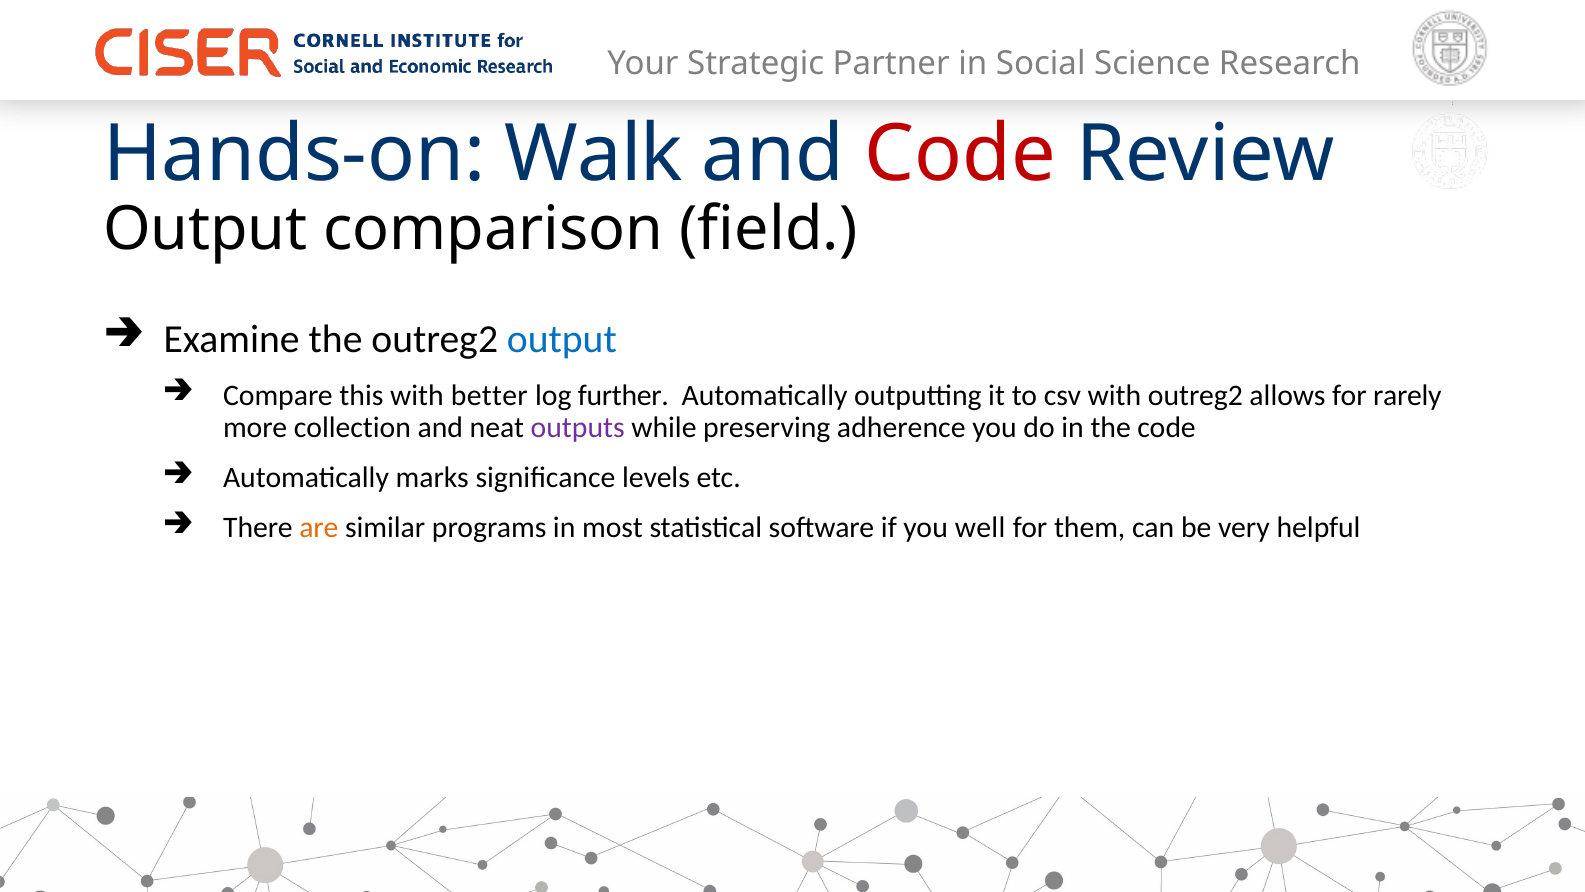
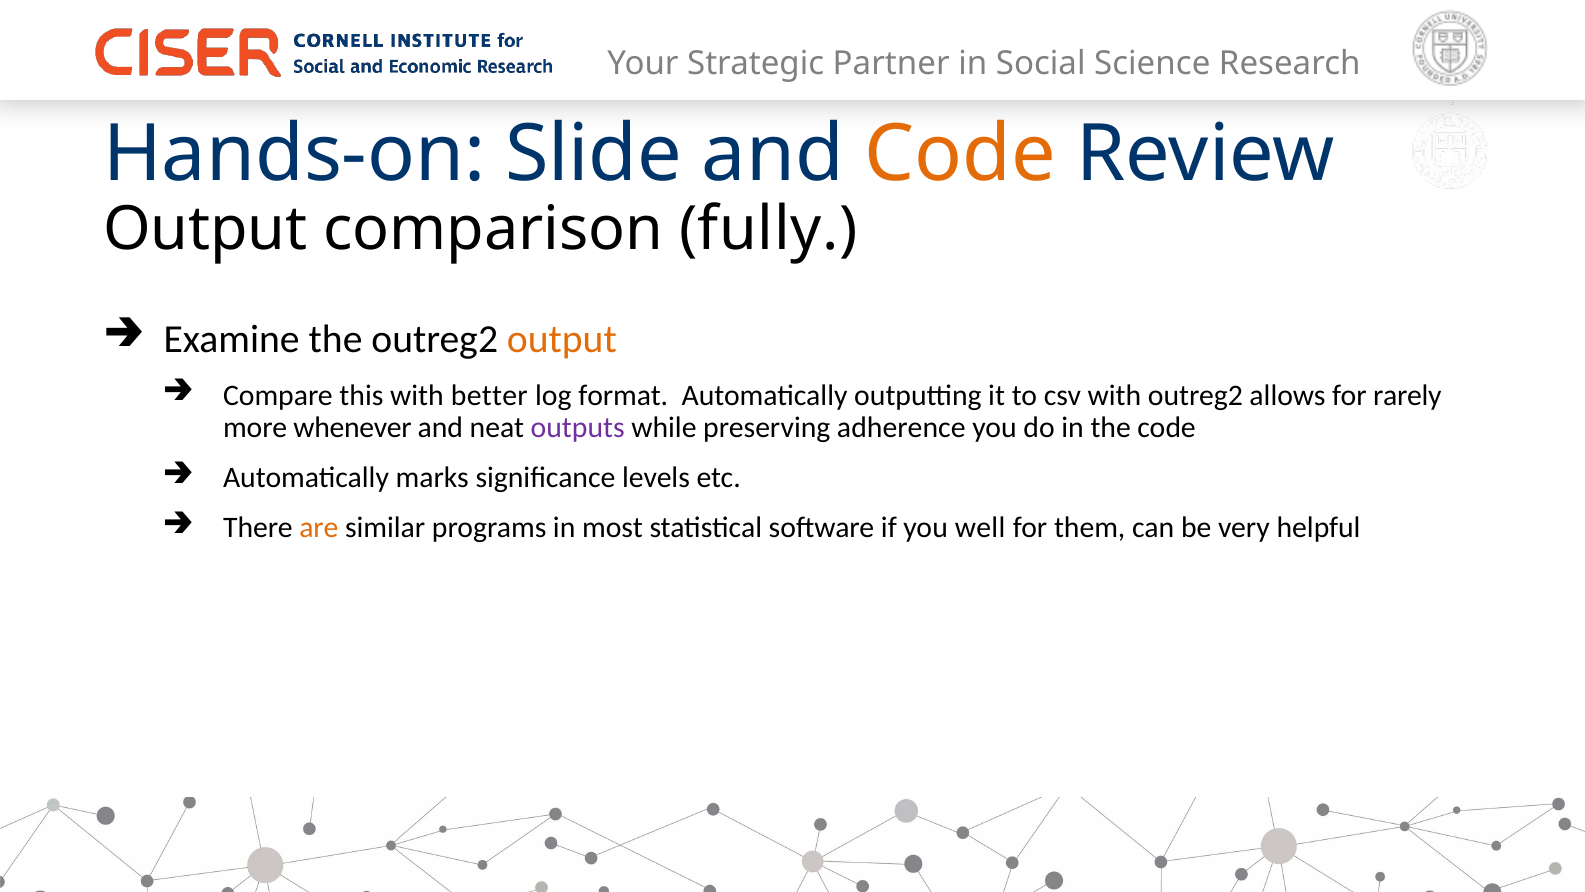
Walk: Walk -> Slide (594, 154)
Code colour: red -> orange (960, 154)
field: field -> fully (768, 230)
output colour: blue -> orange (562, 340)
further: further -> format (623, 395)
collection: collection -> whenever (353, 427)
